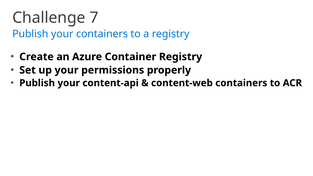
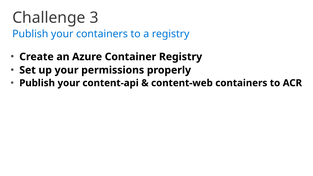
7: 7 -> 3 (94, 18)
